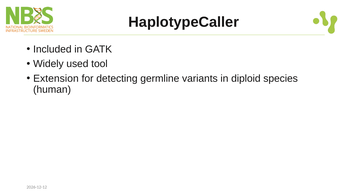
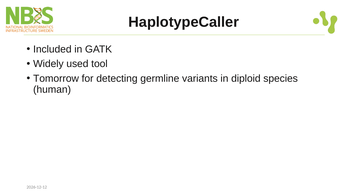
Extension: Extension -> Tomorrow (56, 79)
